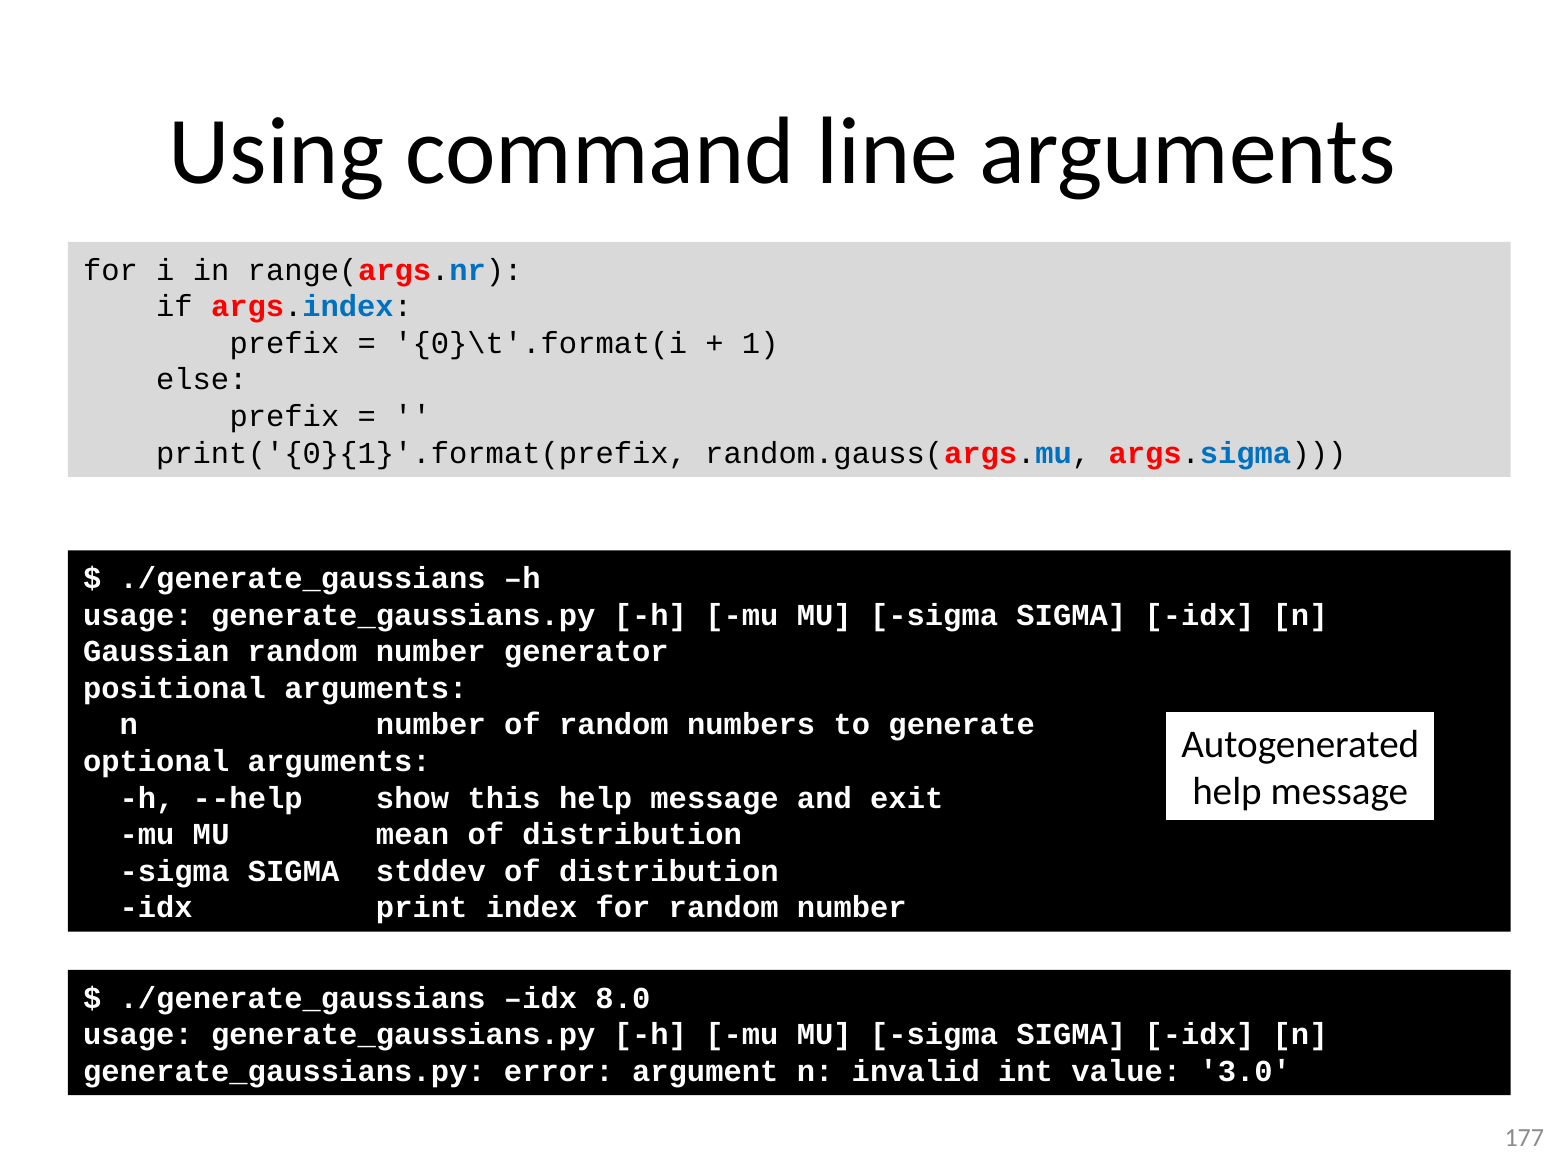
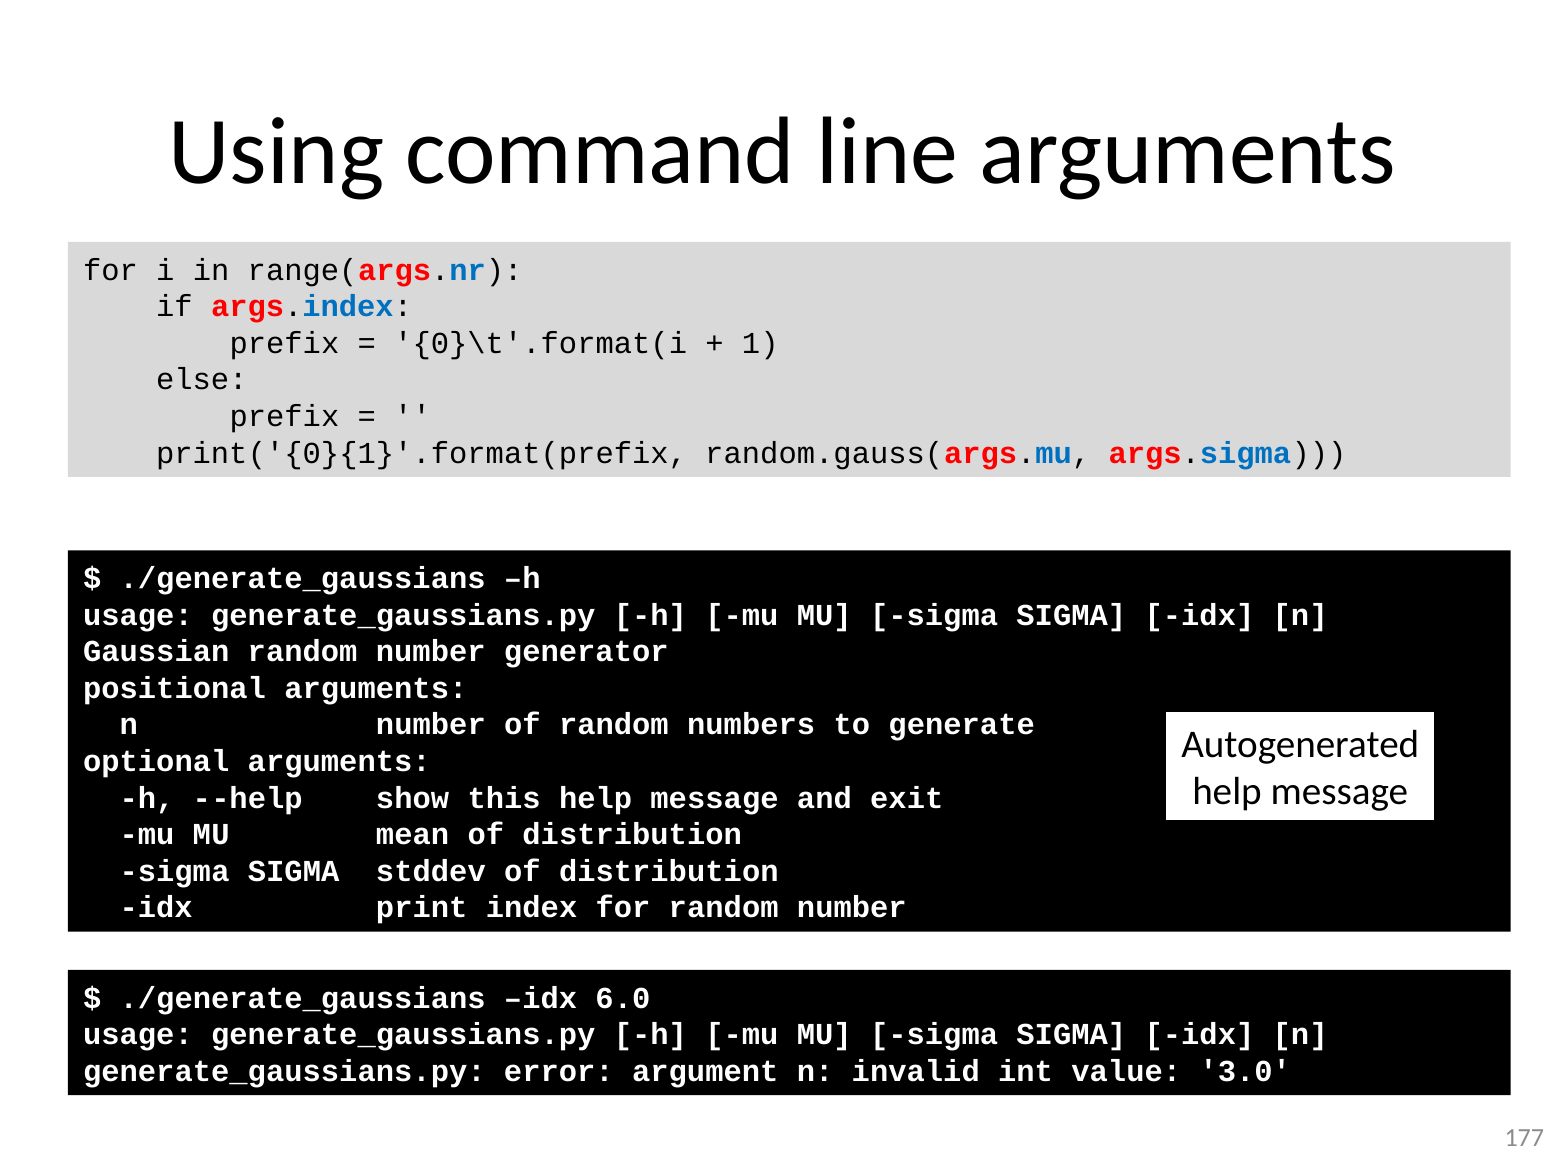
8.0: 8.0 -> 6.0 (623, 998)
